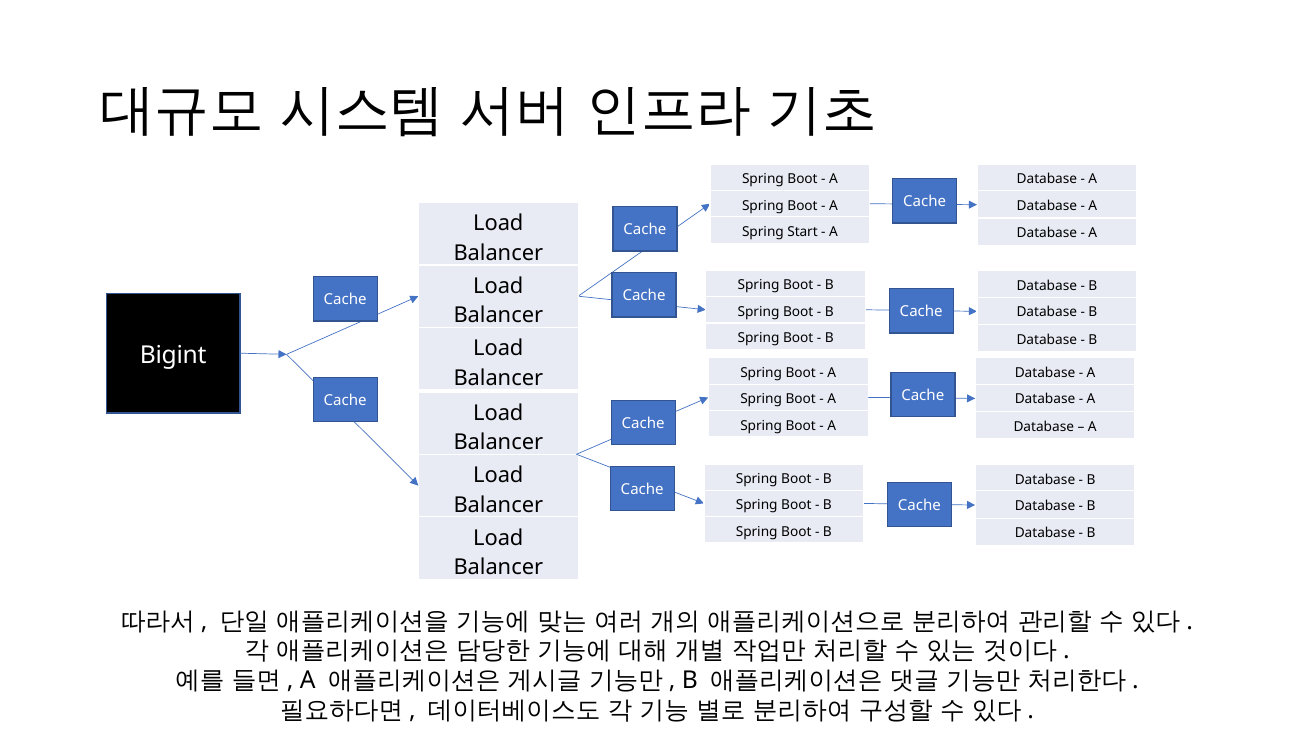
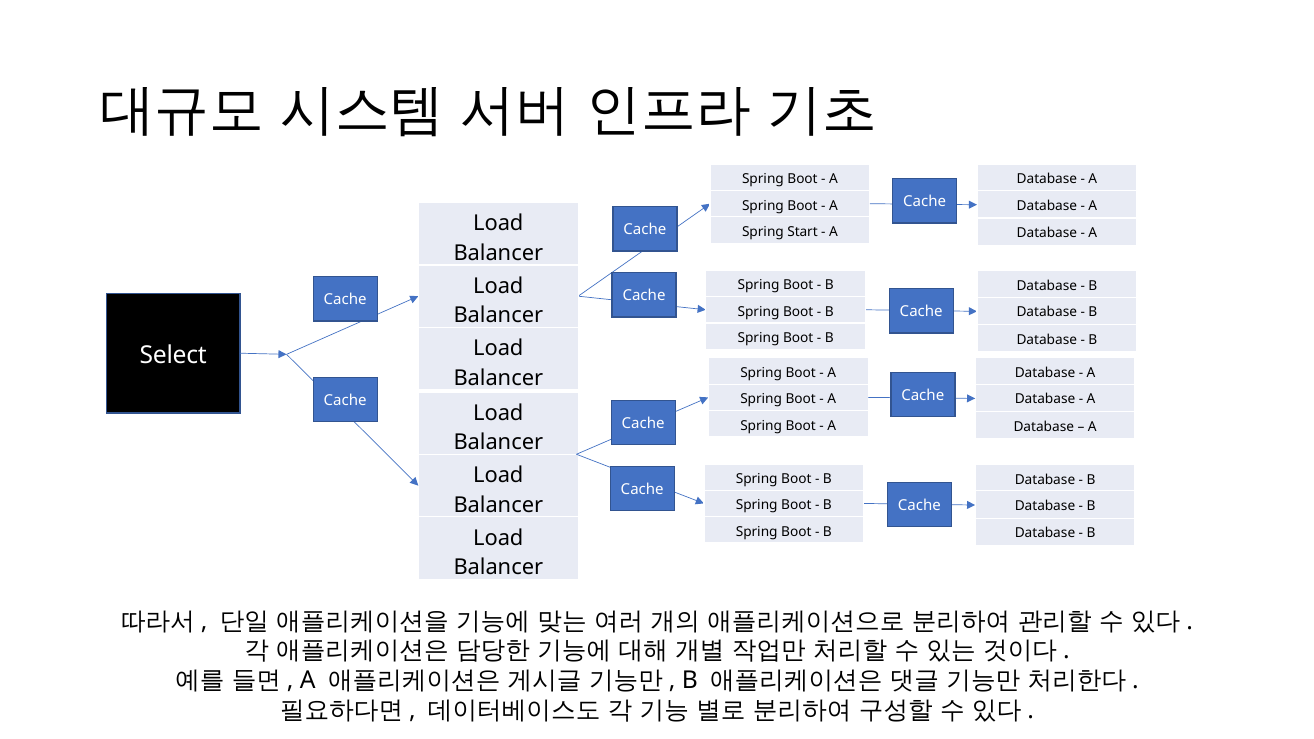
Bigint: Bigint -> Select (173, 355)
